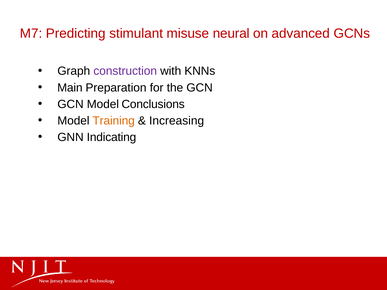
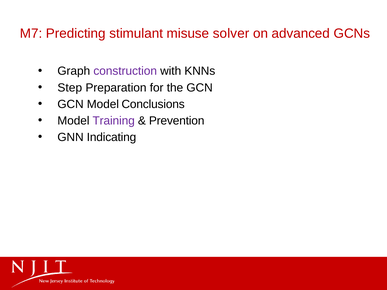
neural: neural -> solver (231, 34)
Main: Main -> Step (70, 88)
Training colour: orange -> purple (114, 121)
Increasing: Increasing -> Prevention (177, 121)
